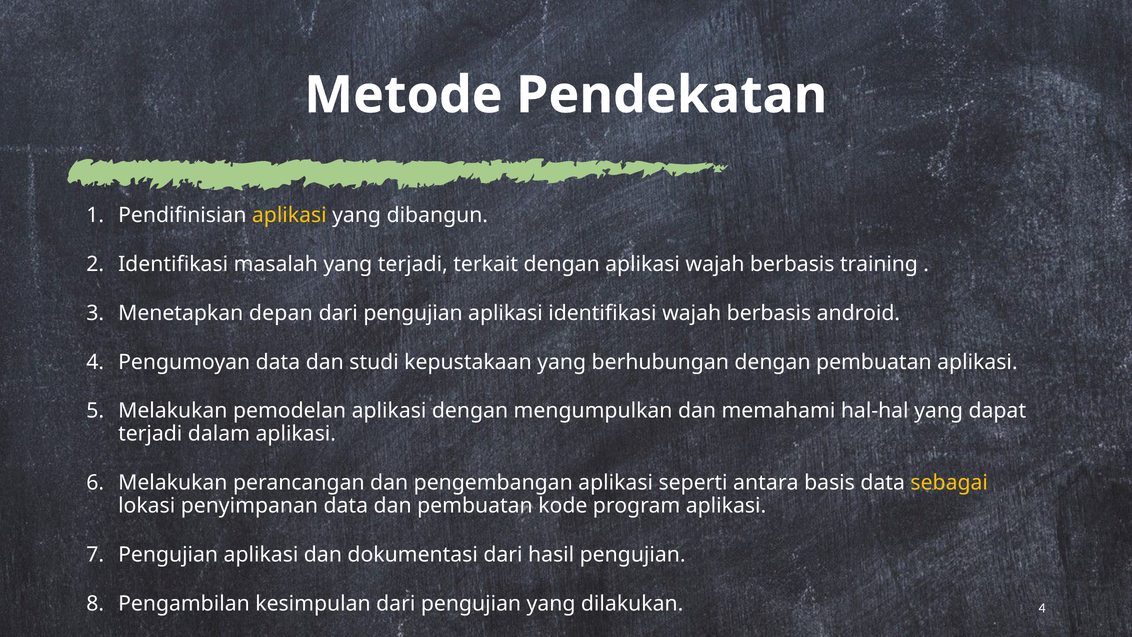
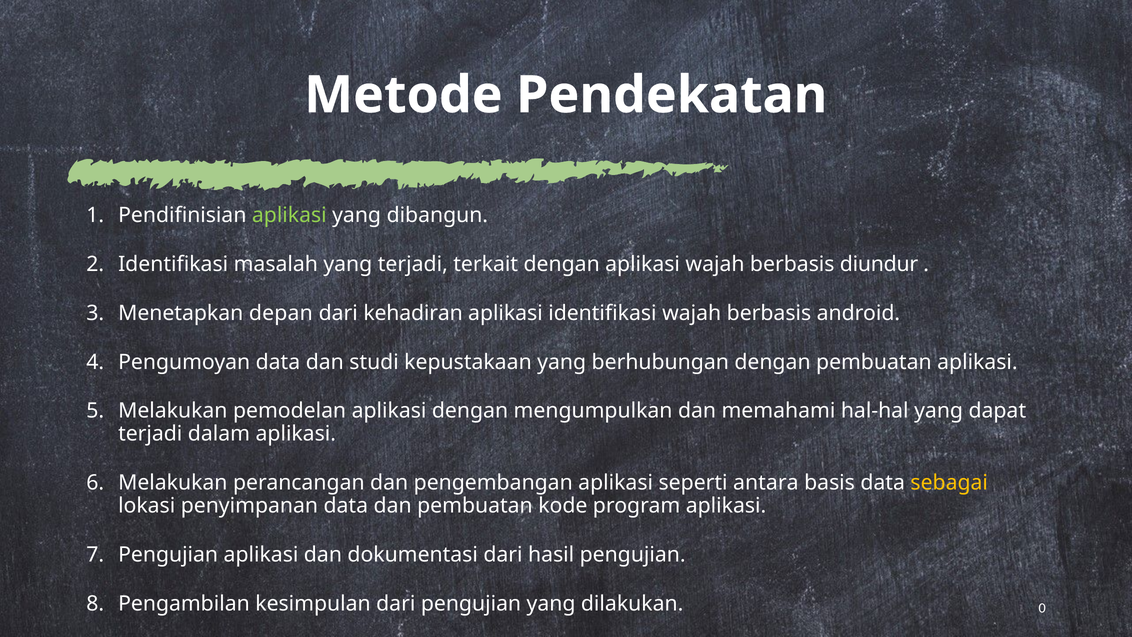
aplikasi colour: yellow -> light green (289, 215)
training: training -> diundur (879, 264)
pengujian: pengujian -> kehadiran (413, 313)
dilakukan 4: 4 -> 0 (1042, 608)
